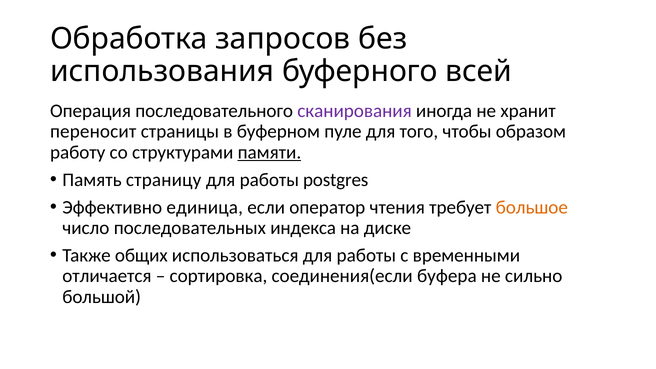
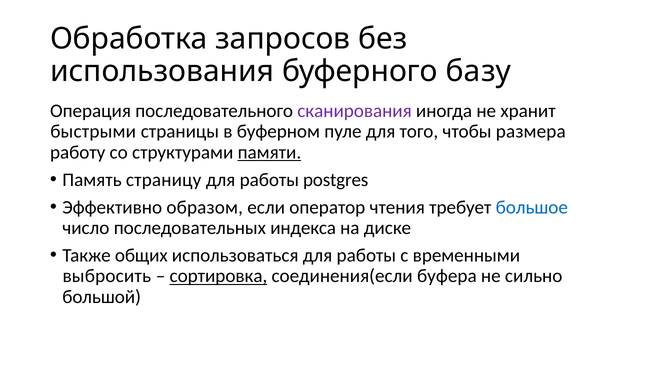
всей: всей -> базу (479, 71)
переносит: переносит -> быстрыми (93, 132)
образом: образом -> размера (531, 132)
единица: единица -> образом (205, 207)
большое colour: orange -> blue (532, 207)
отличается: отличается -> выбросить (107, 276)
сортировка underline: none -> present (218, 276)
